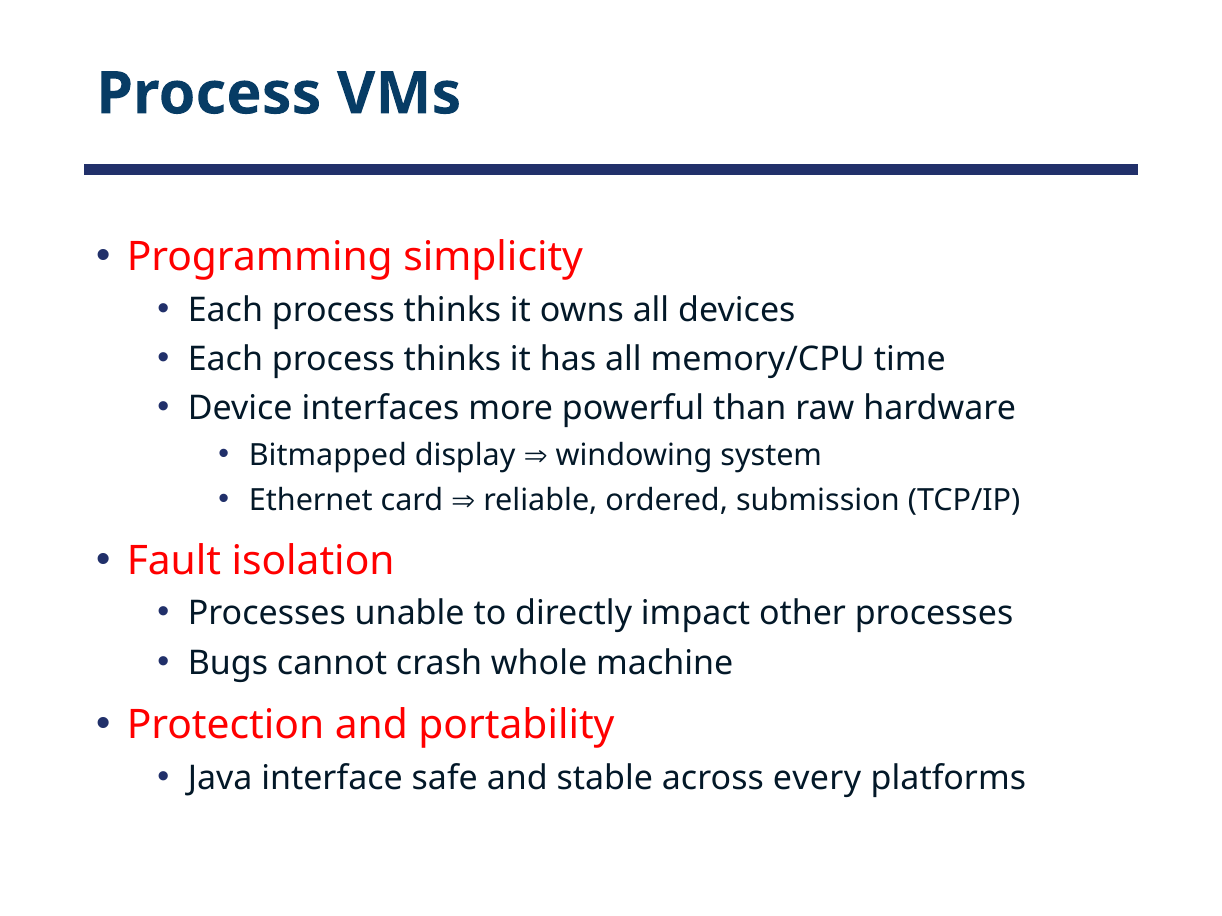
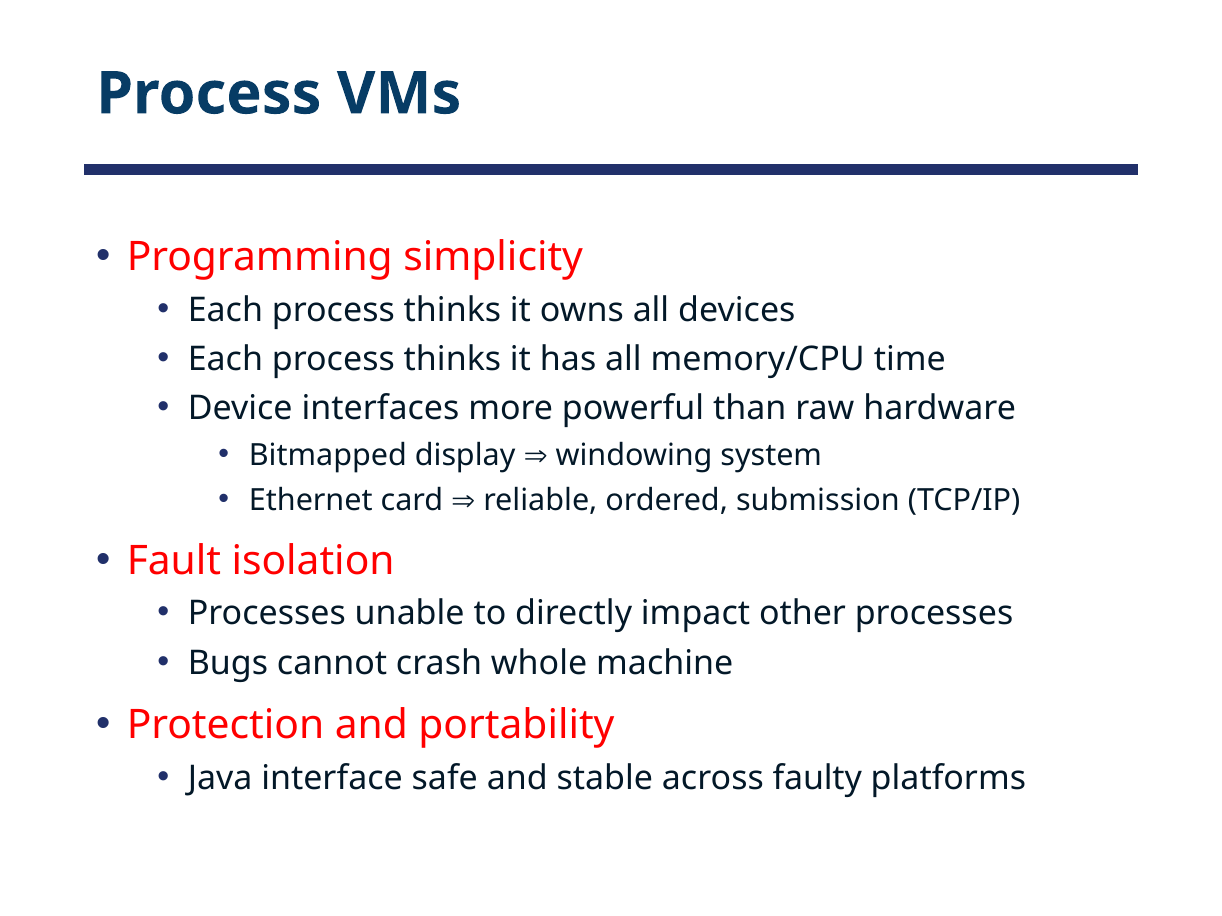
every: every -> faulty (817, 778)
